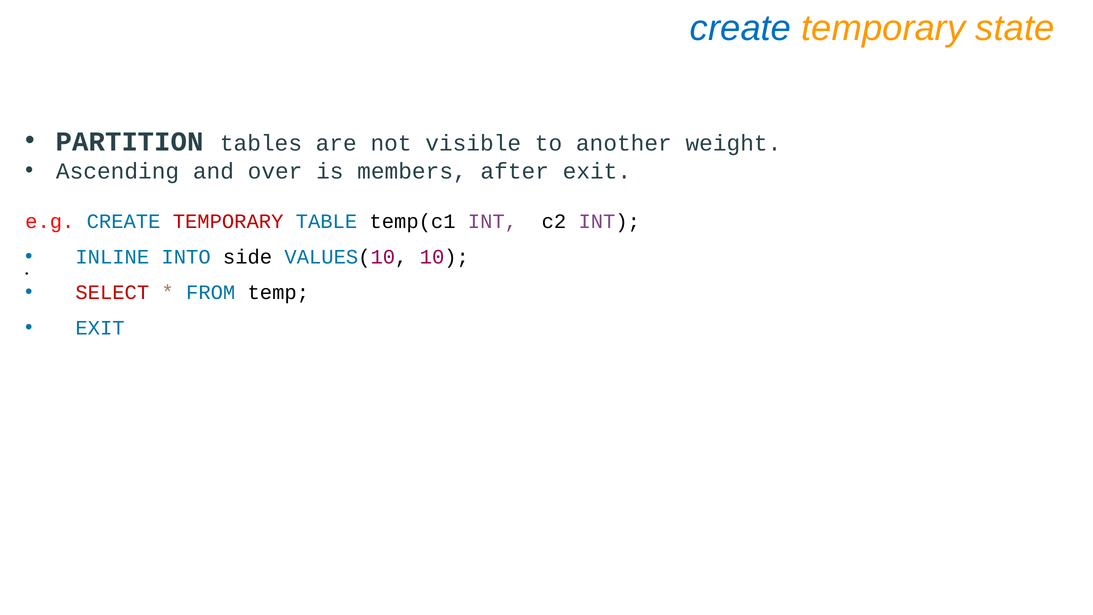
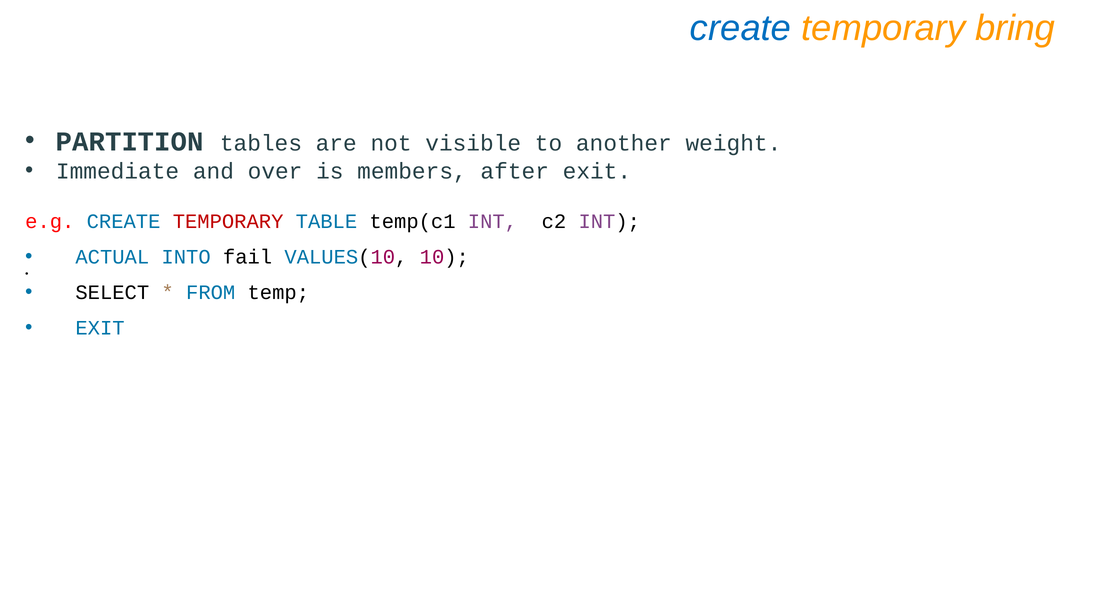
state: state -> bring (1015, 28)
Ascending: Ascending -> Immediate (118, 171)
INLINE: INLINE -> ACTUAL (112, 257)
side: side -> fail (248, 257)
SELECT colour: red -> black (112, 293)
